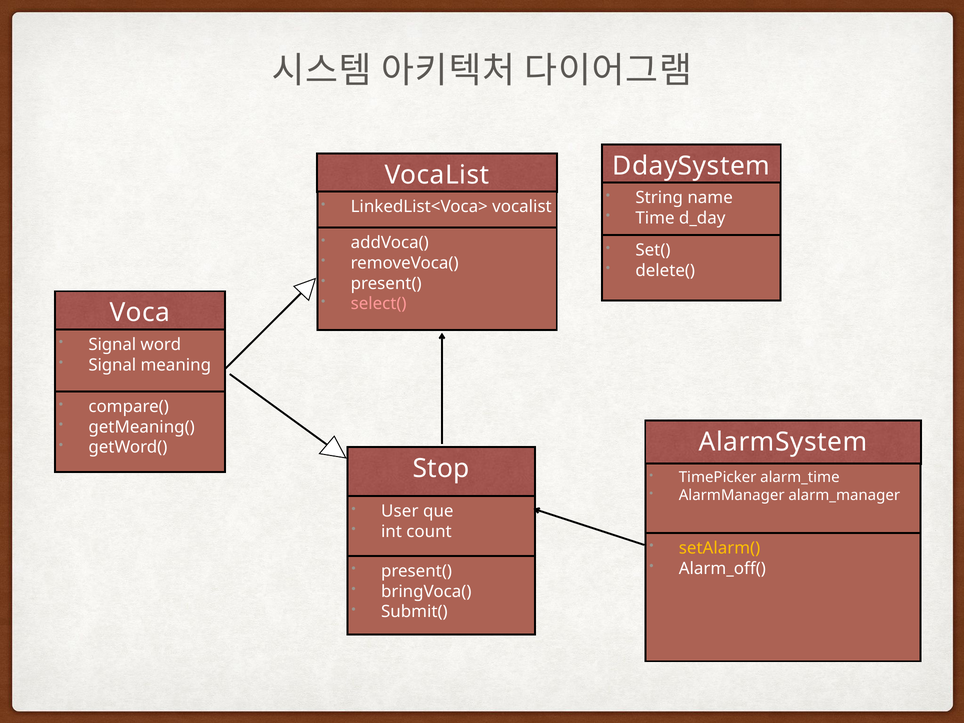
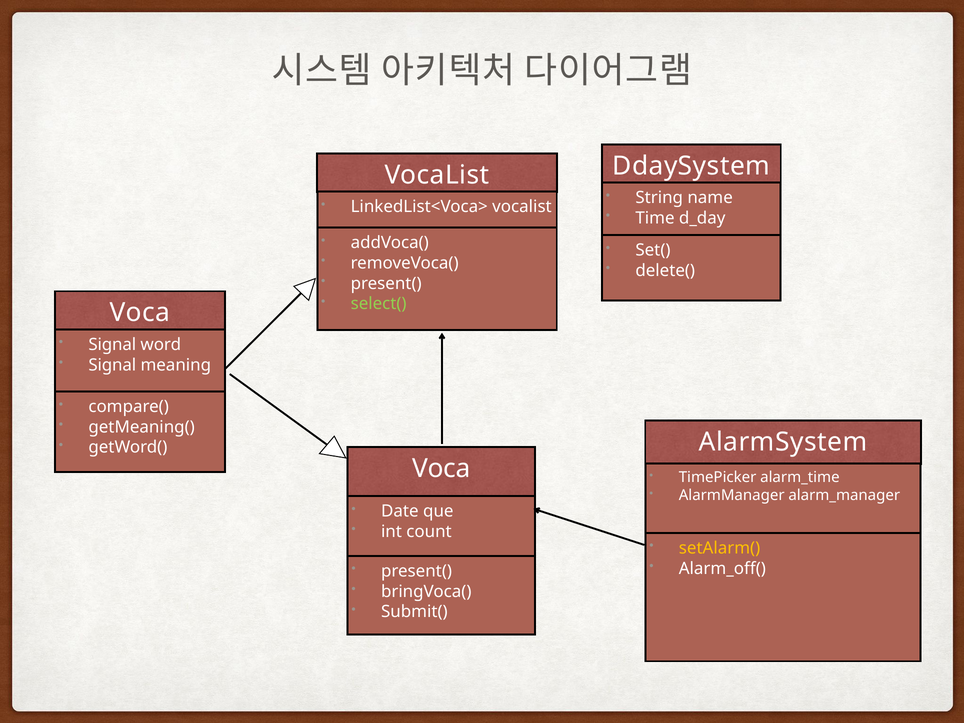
select( colour: pink -> light green (379, 304)
Stop: Stop -> Voca (441, 468)
User: User -> Date (400, 511)
